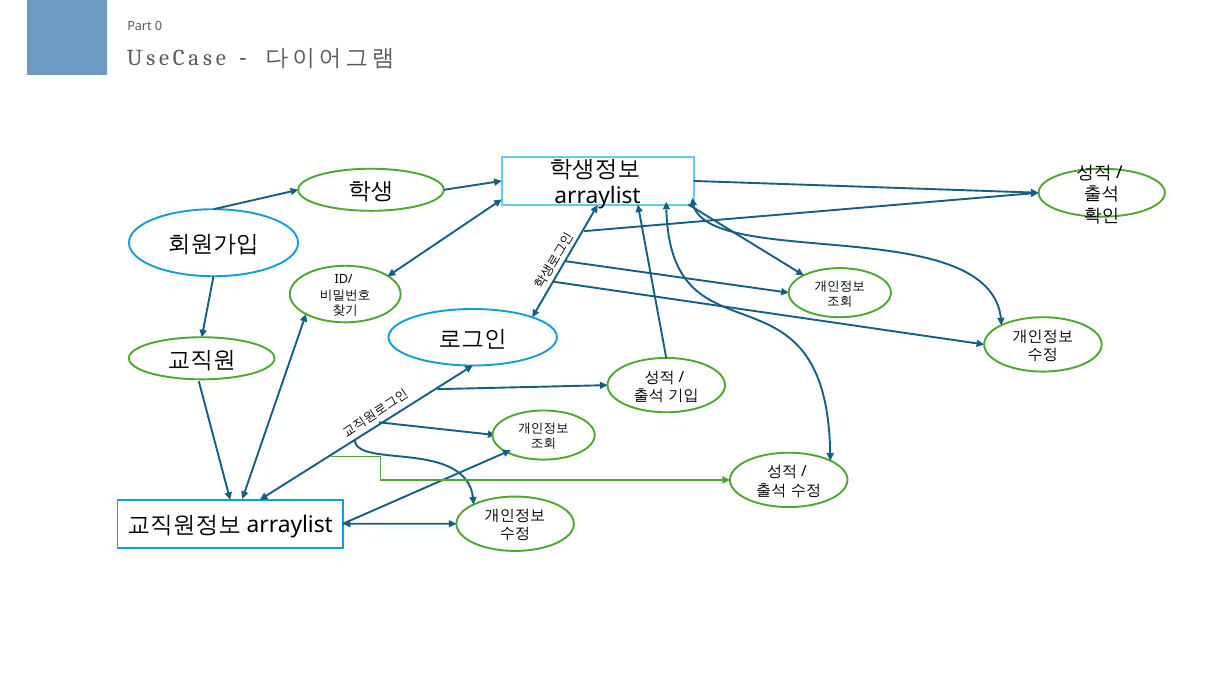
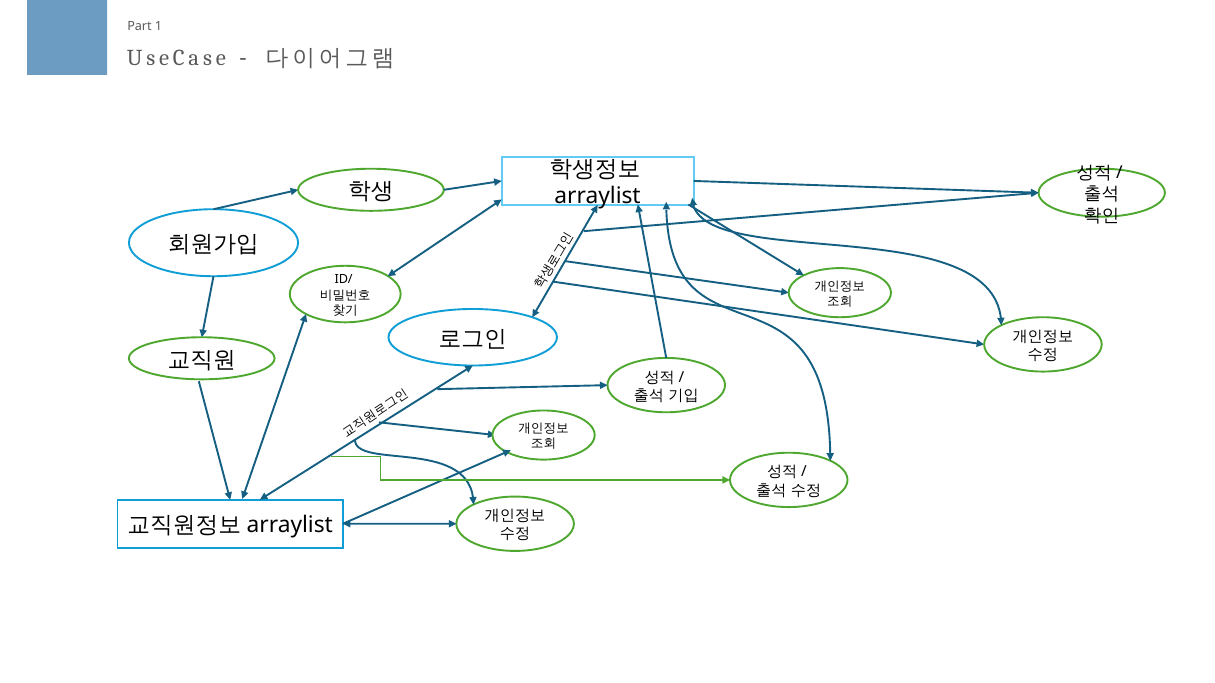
0: 0 -> 1 (158, 27)
